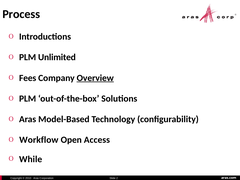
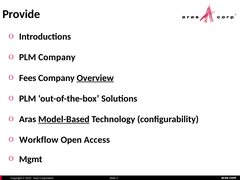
Process: Process -> Provide (21, 14)
PLM Unlimited: Unlimited -> Company (57, 57)
Model-Based underline: none -> present (64, 119)
While: While -> Mgmt (31, 159)
